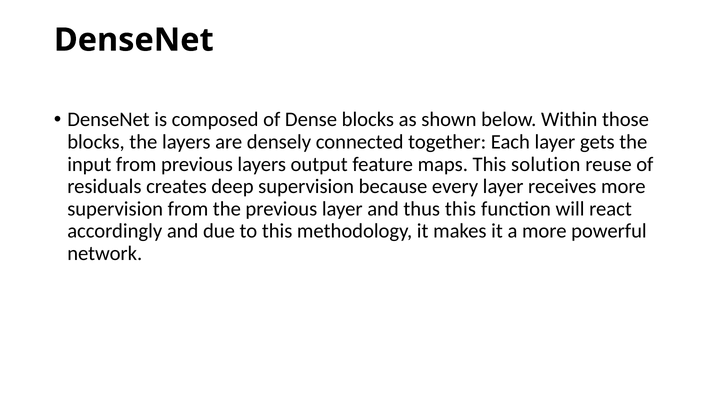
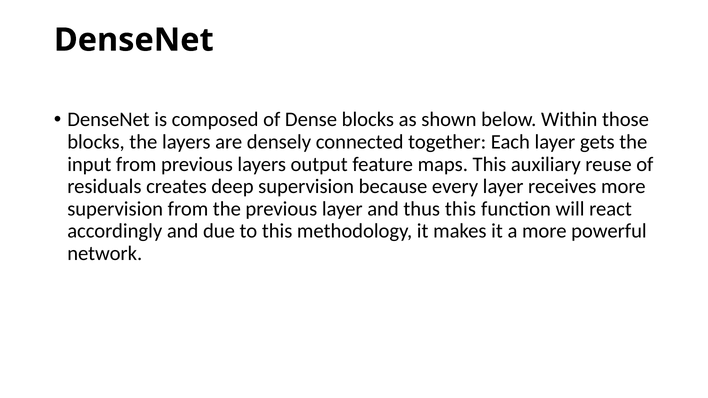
solution: solution -> auxiliary (546, 164)
